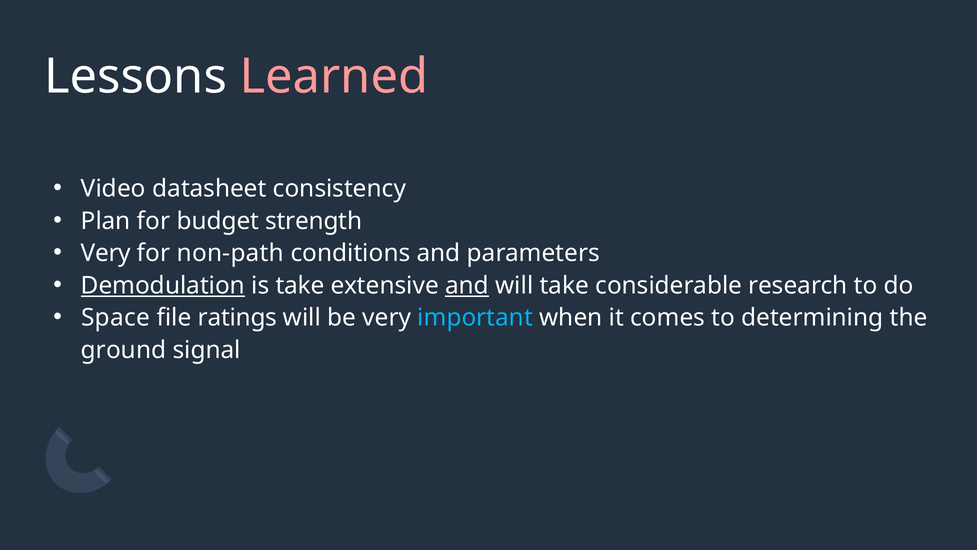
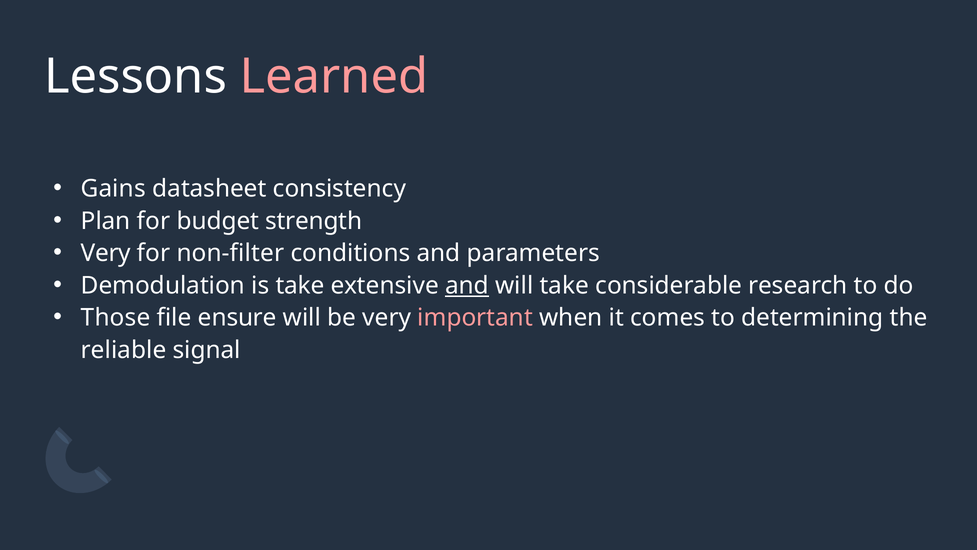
Video: Video -> Gains (113, 189)
non-path: non-path -> non-filter (230, 253)
Demodulation underline: present -> none (163, 285)
Space: Space -> Those (116, 318)
ratings: ratings -> ensure (237, 318)
important colour: light blue -> pink (475, 318)
ground: ground -> reliable (124, 350)
